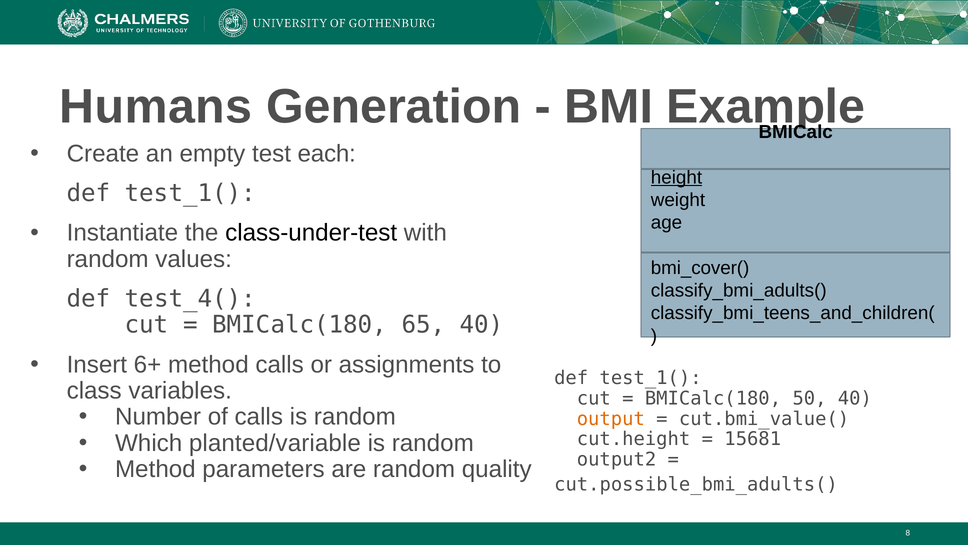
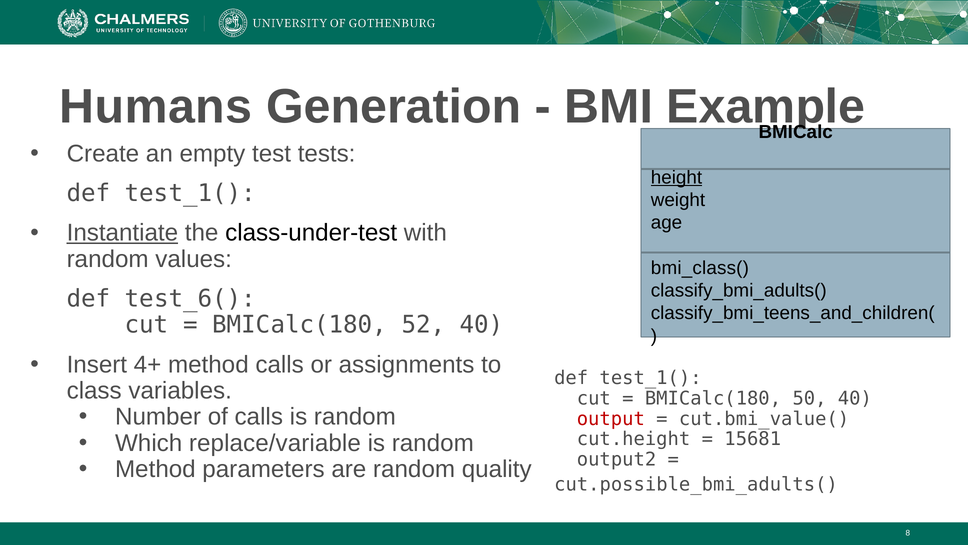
each: each -> tests (327, 154)
Instantiate underline: none -> present (122, 233)
bmi_cover(: bmi_cover( -> bmi_class( (700, 268)
test_4(: test_4( -> test_6( (190, 298)
65: 65 -> 52 (423, 325)
6+: 6+ -> 4+ (148, 364)
output colour: orange -> red (611, 418)
planted/variable: planted/variable -> replace/variable (275, 443)
